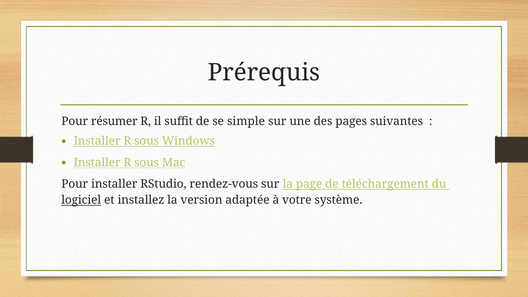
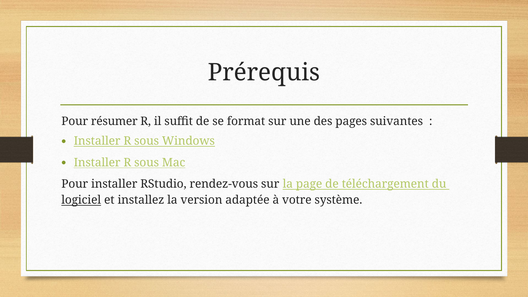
simple: simple -> format (246, 121)
